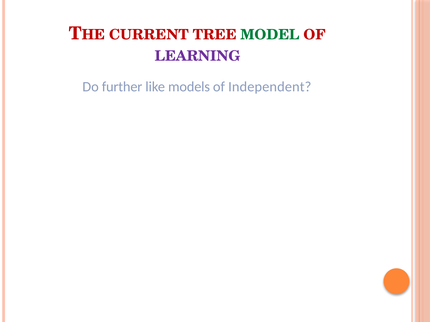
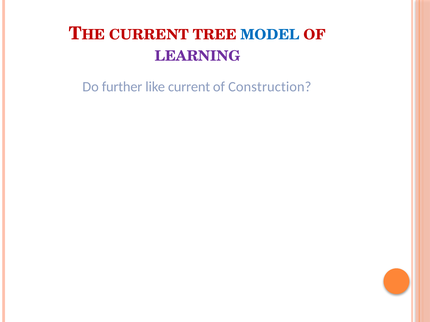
MODEL colour: green -> blue (270, 35)
like models: models -> current (189, 87)
Independent: Independent -> Construction (270, 87)
